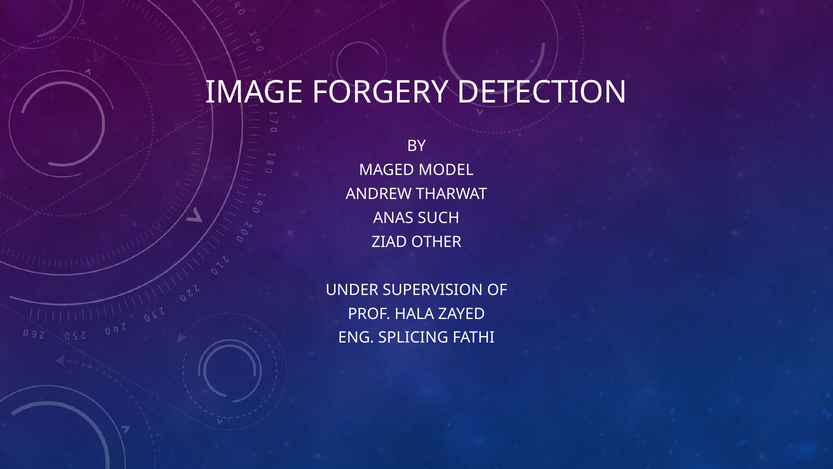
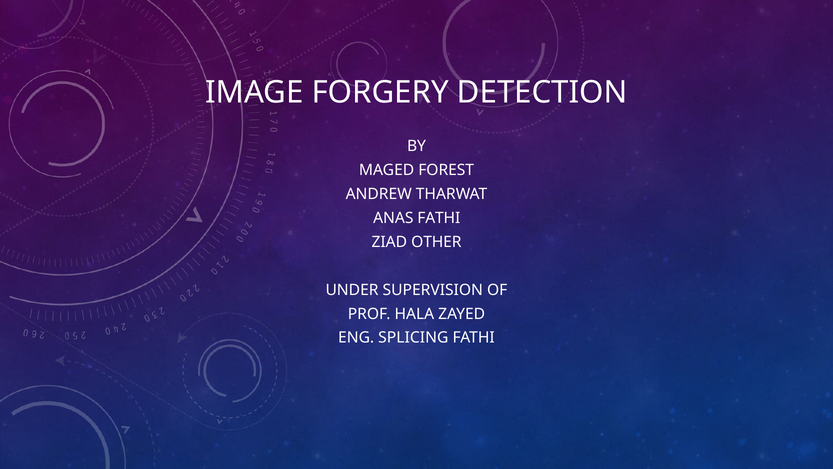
MODEL: MODEL -> FOREST (446, 170)
ANAS SUCH: SUCH -> FATHI (439, 218)
